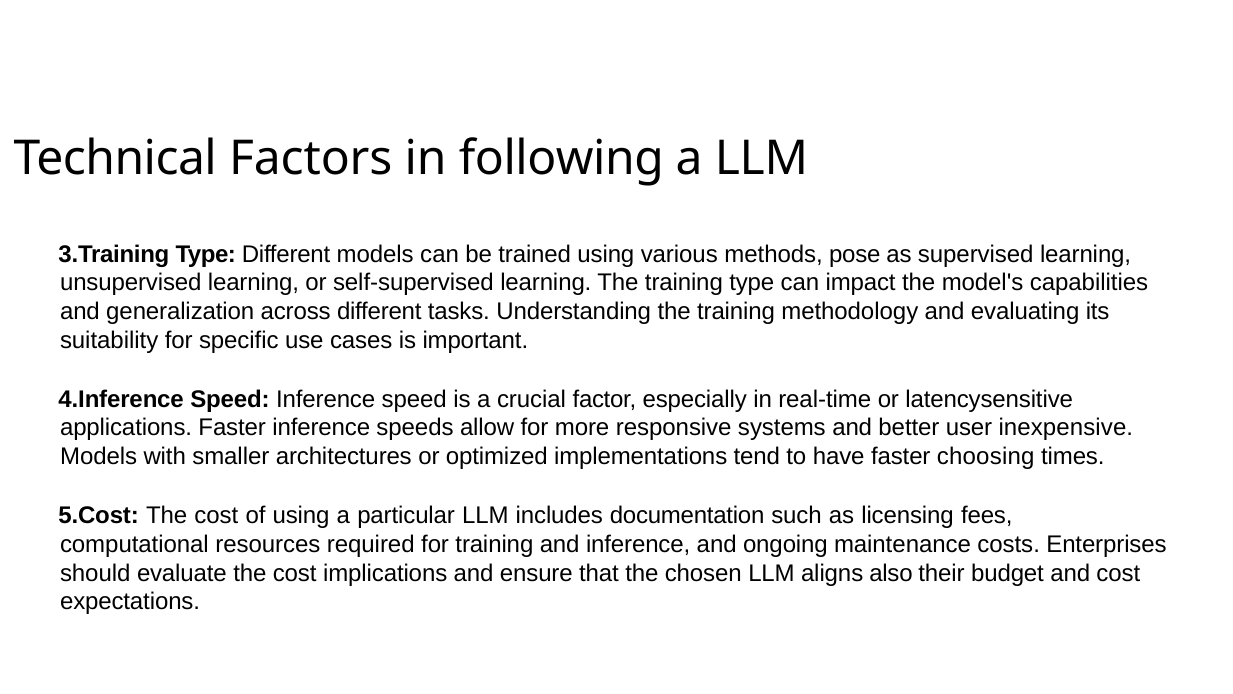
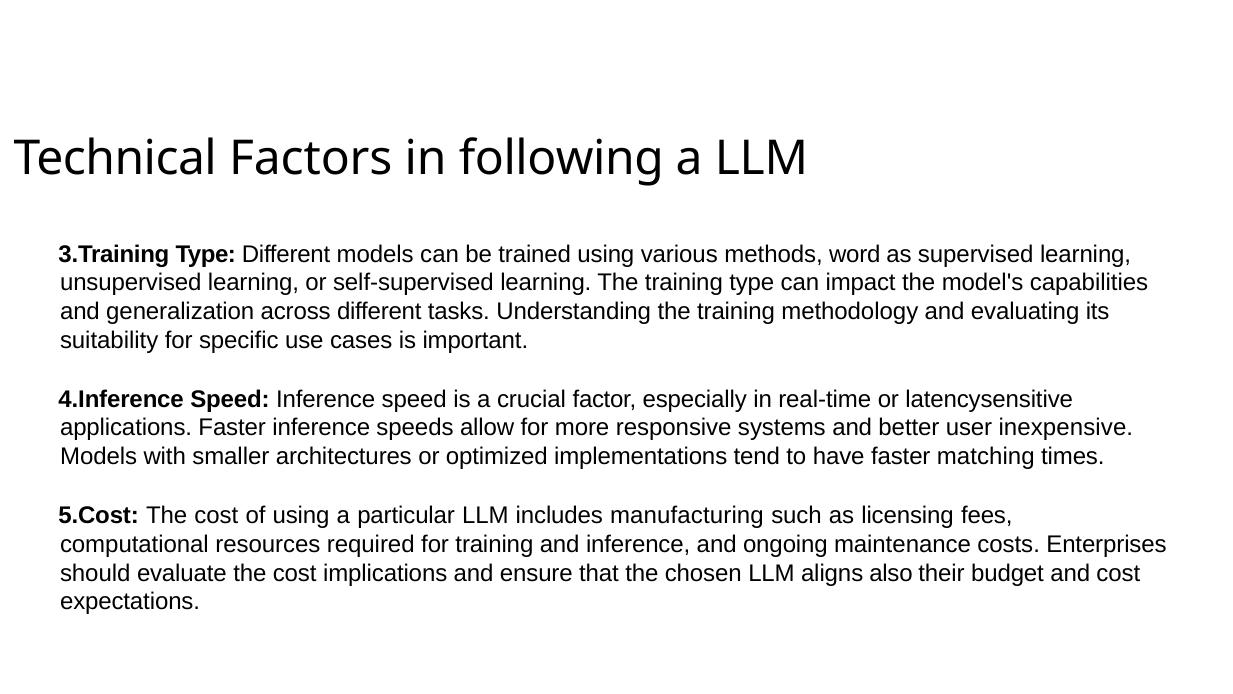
pose: pose -> word (855, 254)
choosing: choosing -> matching (986, 457)
documentation: documentation -> manufacturing (687, 515)
